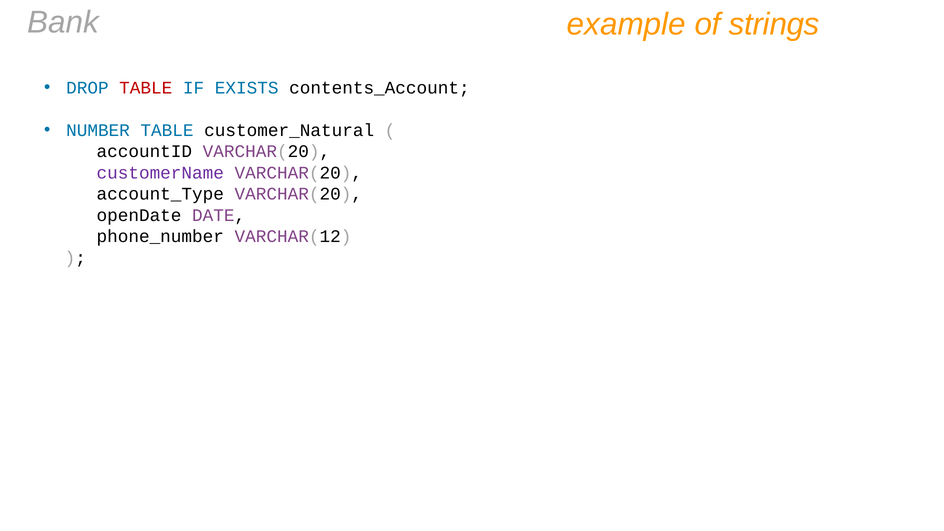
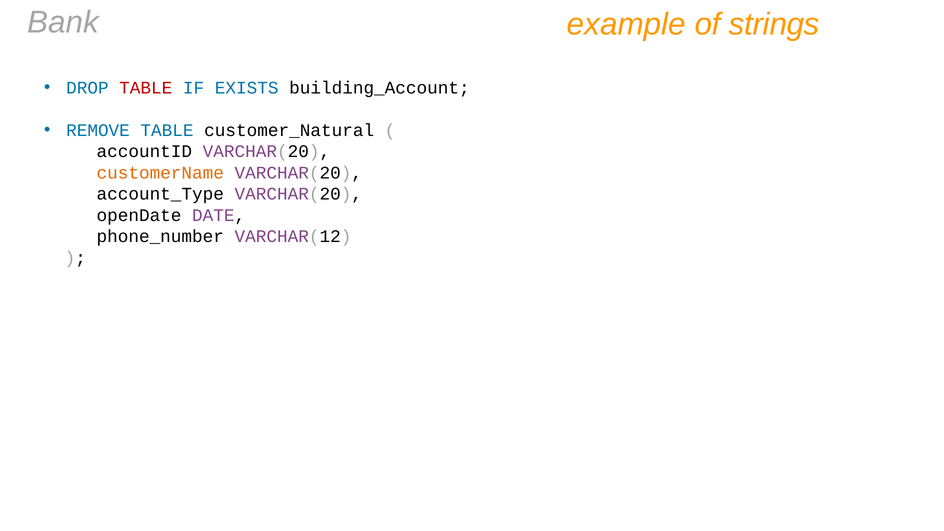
contents_Account: contents_Account -> building_Account (379, 88)
NUMBER: NUMBER -> REMOVE (98, 130)
customerName colour: purple -> orange (160, 173)
